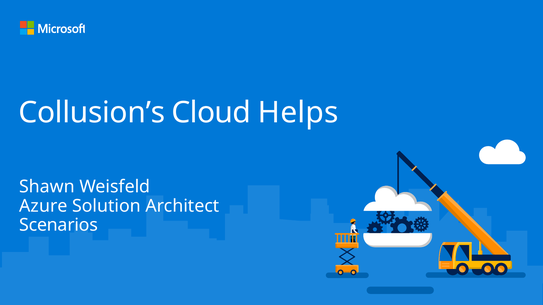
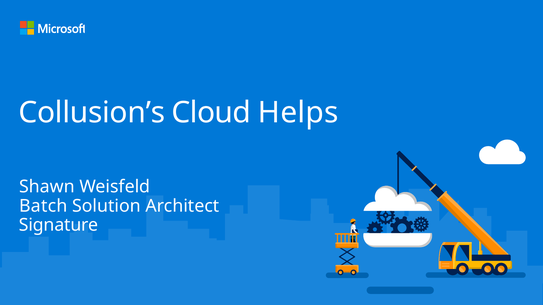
Azure: Azure -> Batch (43, 206)
Scenarios: Scenarios -> Signature (59, 225)
